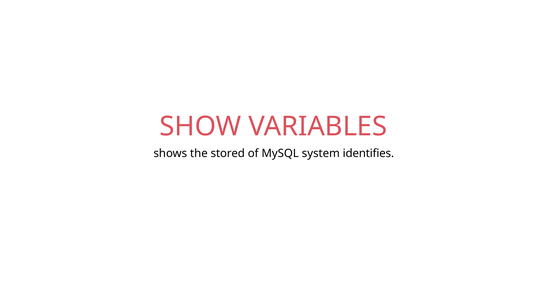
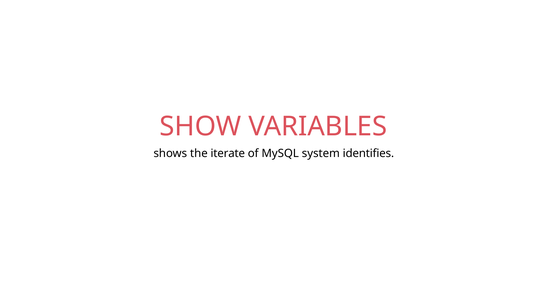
stored: stored -> iterate (228, 153)
